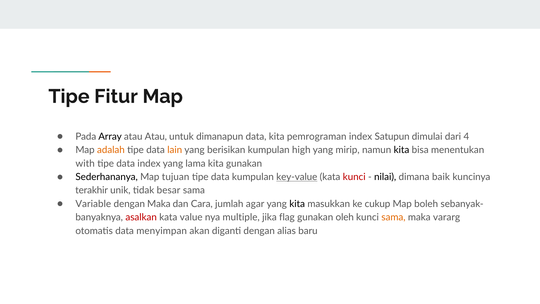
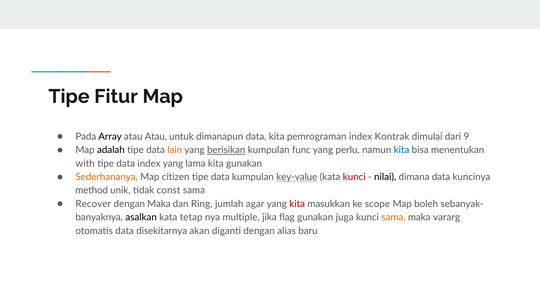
Satupun: Satupun -> Kontrak (392, 136)
4: 4 -> 9 (466, 136)
adalah colour: orange -> black (111, 150)
berisikan underline: none -> present (226, 150)
high: high -> func (301, 150)
mirip: mirip -> perlu (348, 150)
kita colour: black -> blue (402, 150)
Sederhananya colour: black -> orange (107, 177)
tujuan: tujuan -> citizen (176, 177)
dimana baik: baik -> data (441, 177)
terakhir: terakhir -> method (92, 190)
besar: besar -> const (169, 190)
Variable: Variable -> Recover (93, 204)
Cara: Cara -> Ring (202, 204)
kita colour: black -> red (297, 204)
cukup: cukup -> scope (377, 204)
asalkan colour: red -> black (141, 217)
value: value -> tetap (191, 217)
oleh: oleh -> juga (345, 217)
menyimpan: menyimpan -> disekitarnya (162, 231)
